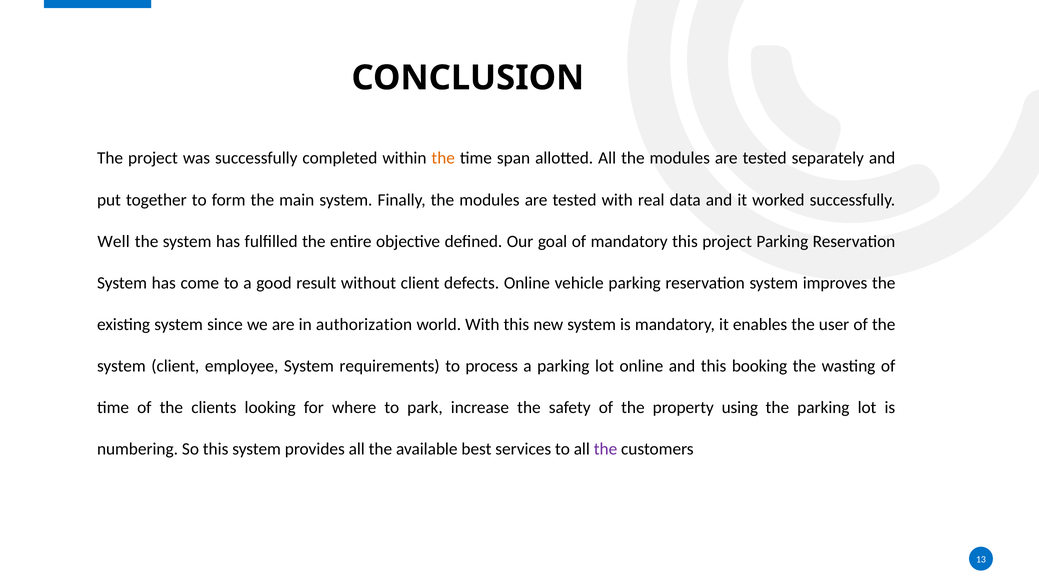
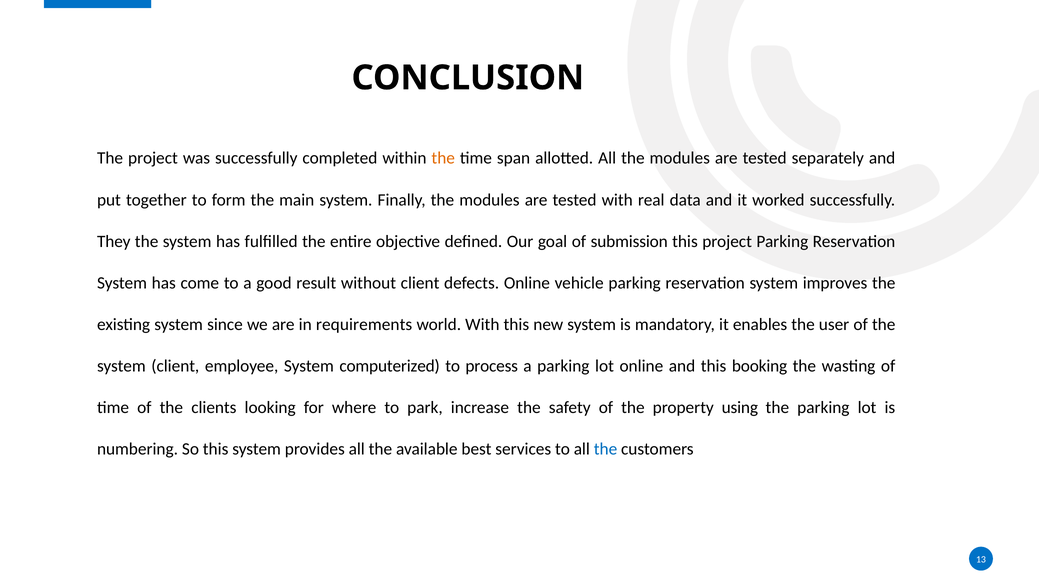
Well: Well -> They (114, 241)
of mandatory: mandatory -> submission (629, 241)
authorization: authorization -> requirements (364, 324)
requirements: requirements -> computerized (390, 366)
the colour: purple -> blue (606, 449)
